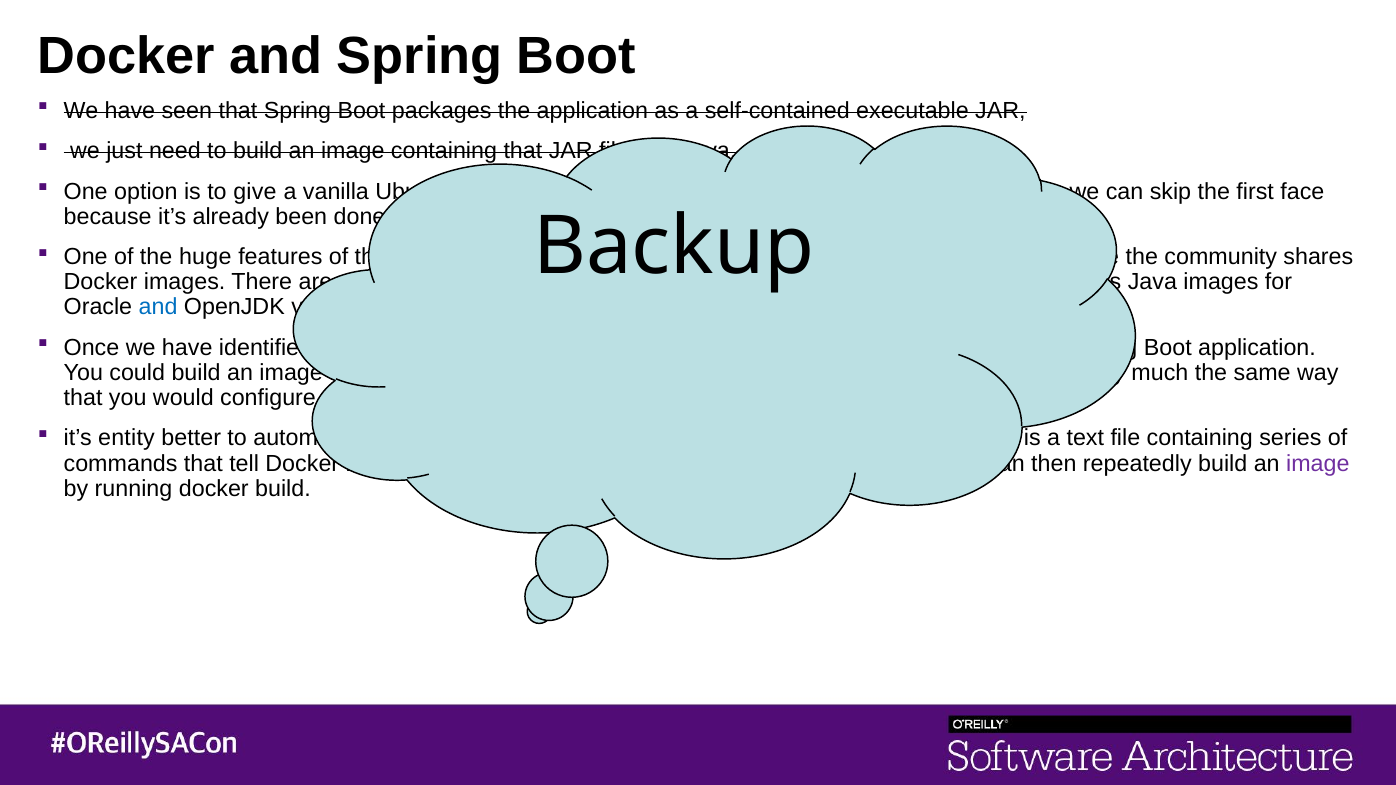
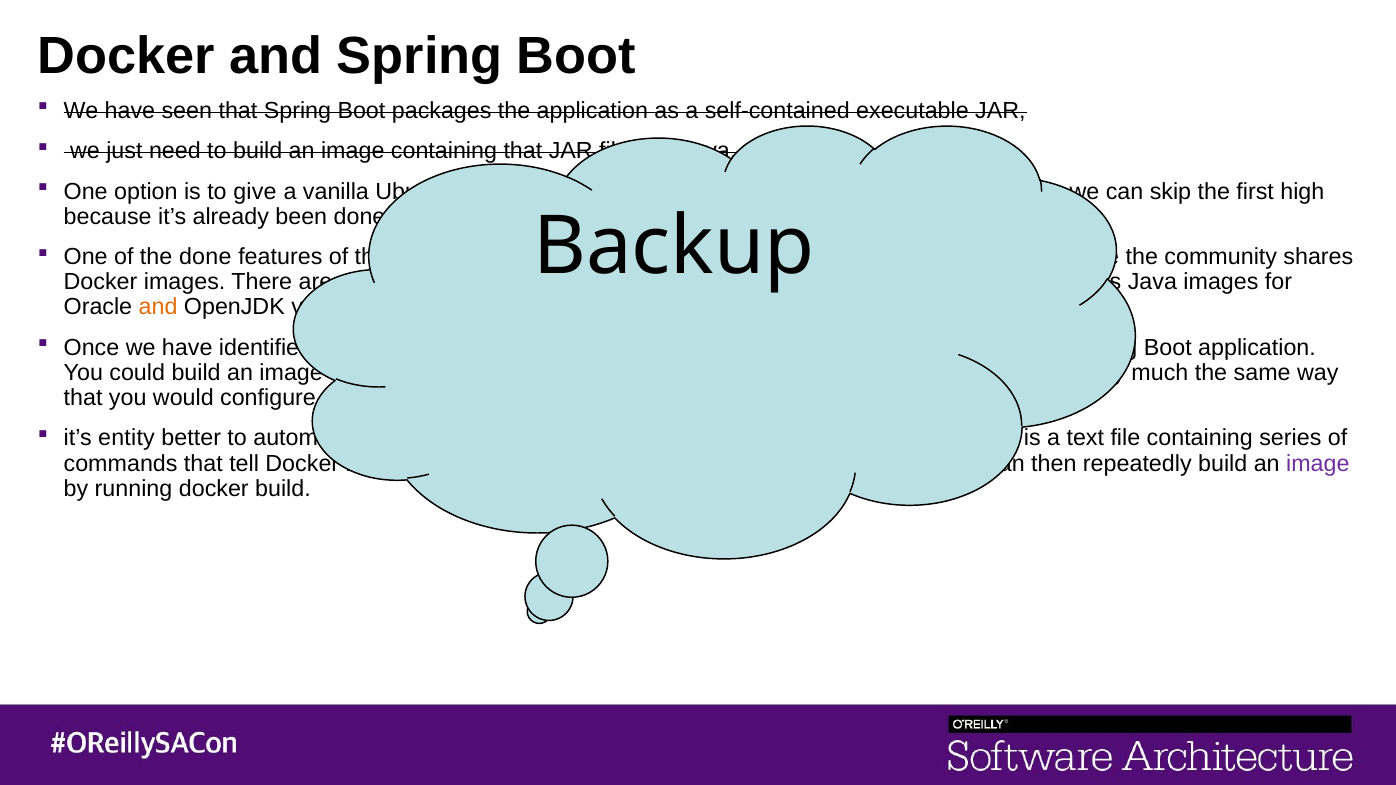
face: face -> high (1302, 191)
the huge: huge -> done (205, 257)
and colour: blue -> orange (158, 307)
